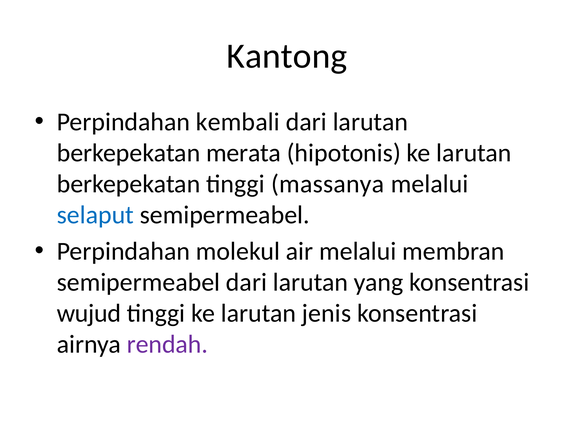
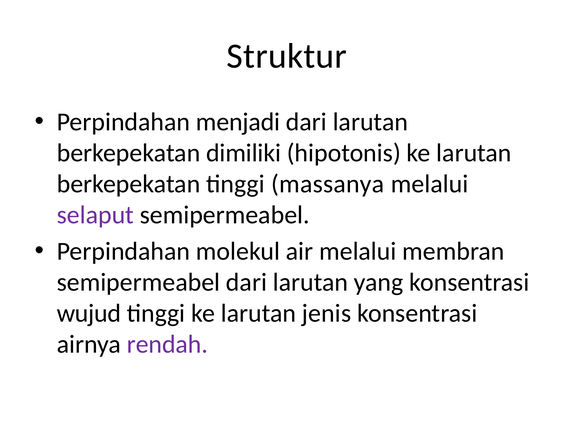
Kantong: Kantong -> Struktur (287, 56)
kembali: kembali -> menjadi (238, 122)
merata: merata -> dimiliki (244, 153)
selaput colour: blue -> purple (95, 215)
